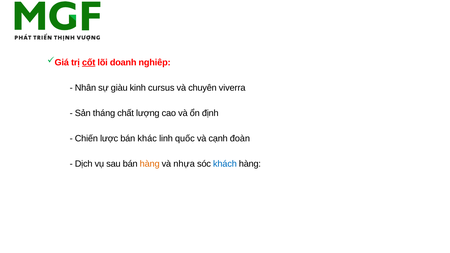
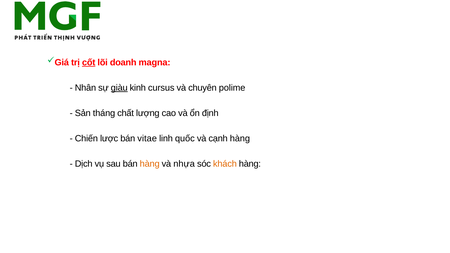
nghiêp: nghiêp -> magna (155, 62)
giàu underline: none -> present (119, 88)
viverra: viverra -> polime (232, 88)
khác: khác -> vitae (147, 139)
cạnh đoàn: đoàn -> hàng (240, 139)
khách colour: blue -> orange (225, 164)
